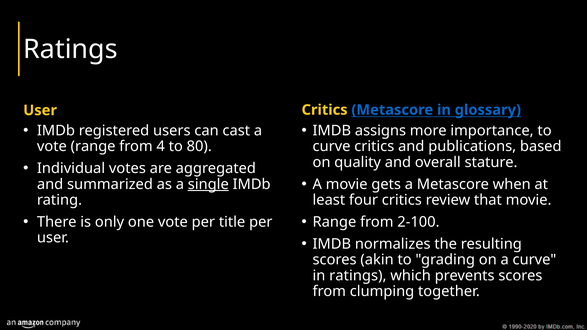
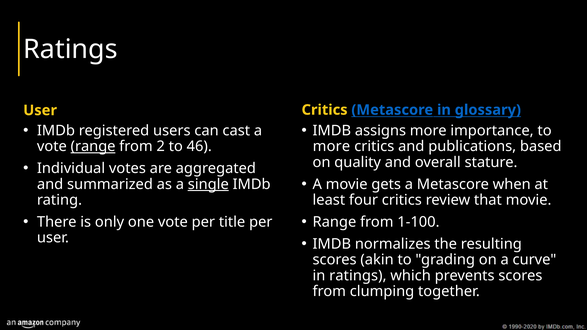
range underline: none -> present (93, 147)
4: 4 -> 2 (161, 147)
80: 80 -> 46 (199, 147)
curve: curve -> more (331, 147)
2-100: 2-100 -> 1-100 (418, 222)
